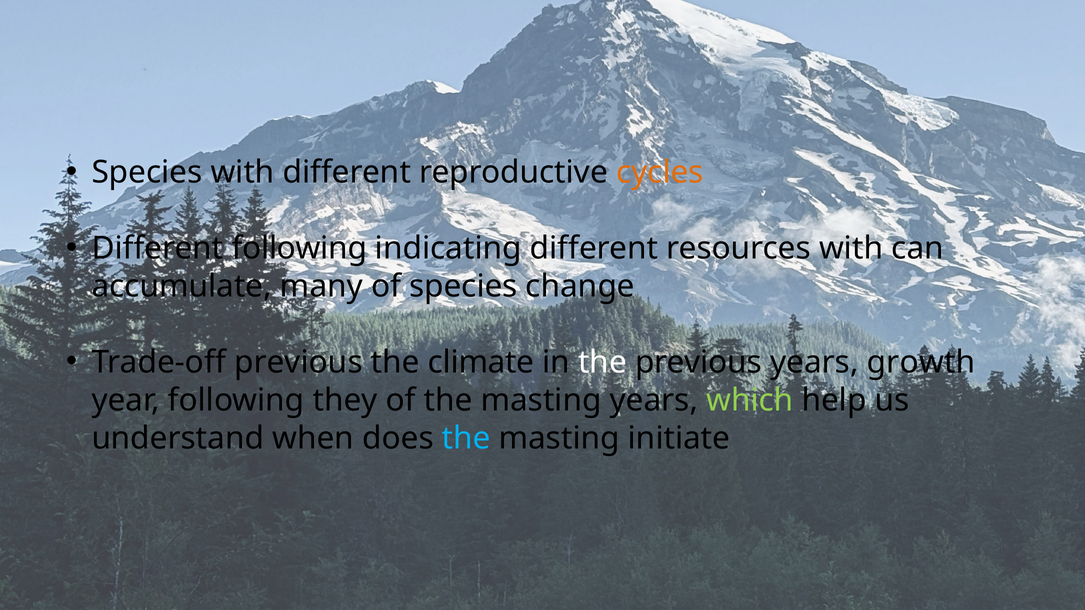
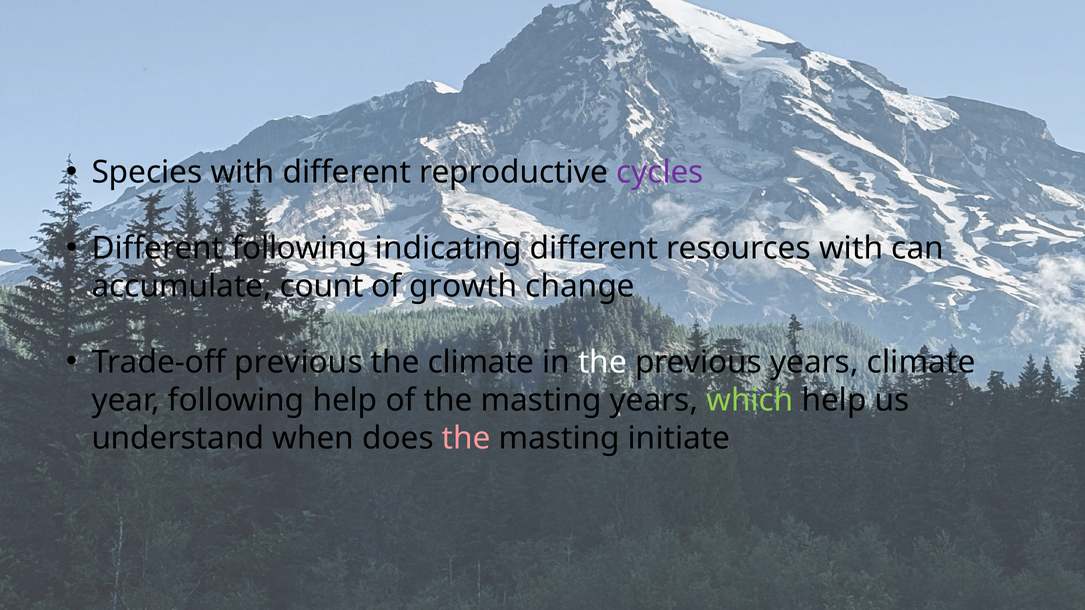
cycles colour: orange -> purple (660, 172)
many: many -> count (322, 286)
of species: species -> growth (463, 286)
years growth: growth -> climate (921, 362)
following they: they -> help (345, 400)
the colour: light blue -> pink (466, 438)
